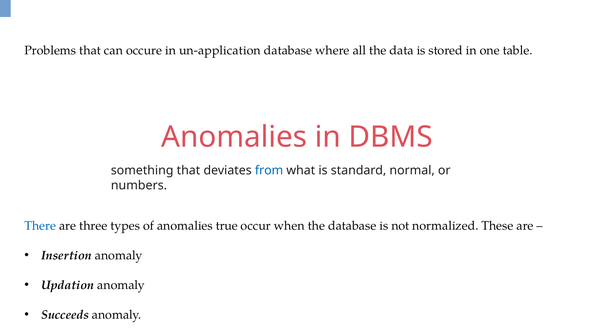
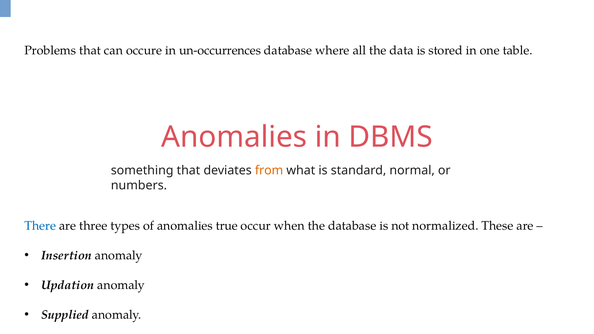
un-application: un-application -> un-occurrences (220, 50)
from colour: blue -> orange (269, 171)
Succeeds: Succeeds -> Supplied (65, 315)
